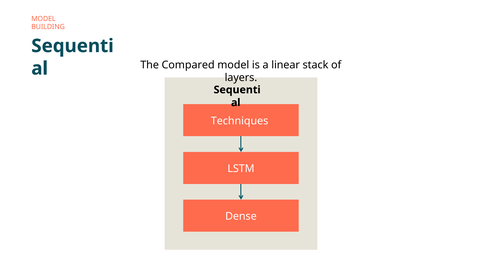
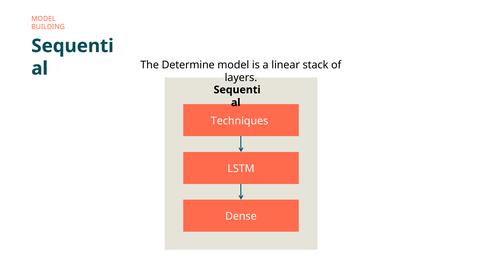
Compared: Compared -> Determine (188, 65)
